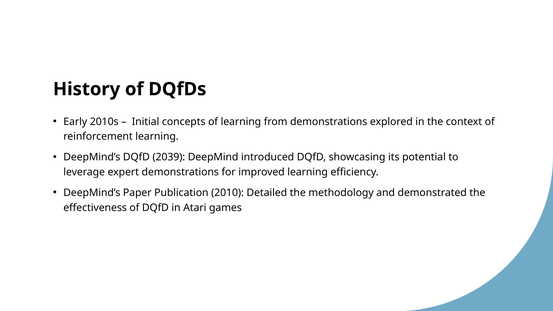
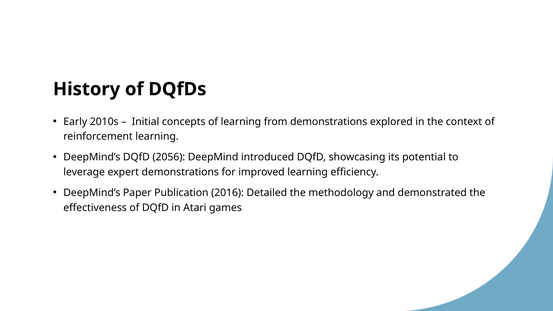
2039: 2039 -> 2056 (169, 157)
2010: 2010 -> 2016 (228, 193)
